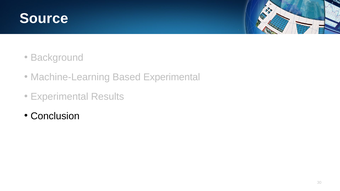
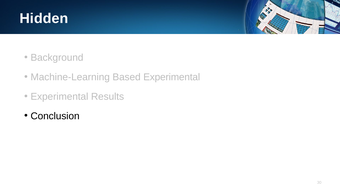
Source: Source -> Hidden (44, 19)
